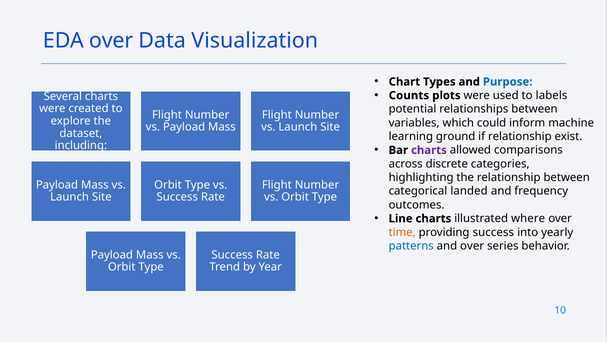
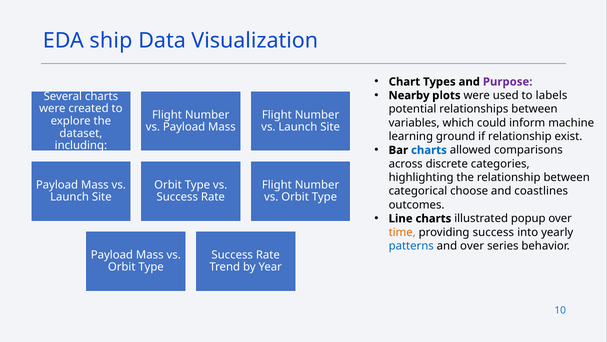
EDA over: over -> ship (111, 41)
Purpose colour: blue -> purple (508, 82)
Counts: Counts -> Nearby (409, 95)
charts colour: purple -> blue (429, 150)
landed: landed -> choose (469, 191)
frequency: frequency -> coastlines (541, 191)
where: where -> popup (528, 218)
